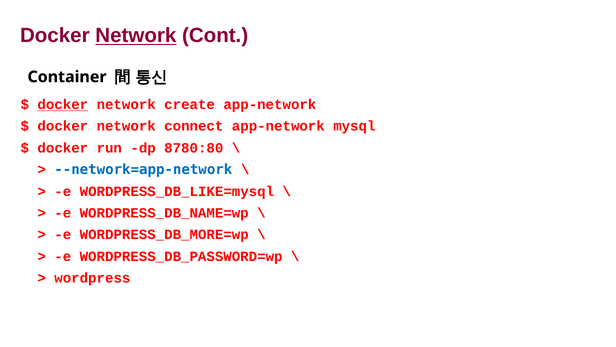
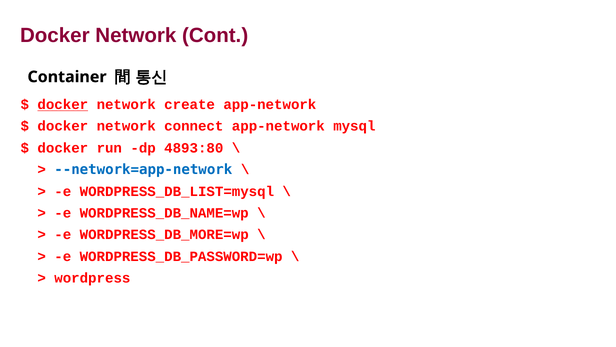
Network underline: present -> none (136, 36)
8780:80: 8780:80 -> 4893:80 (194, 148)
WORDPRESS_DB_LIKE=mysql: WORDPRESS_DB_LIKE=mysql -> WORDPRESS_DB_LIST=mysql (177, 191)
